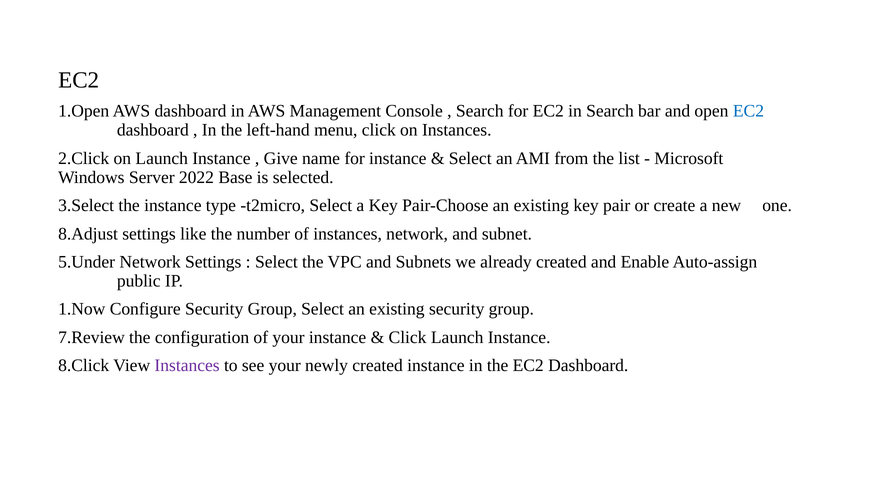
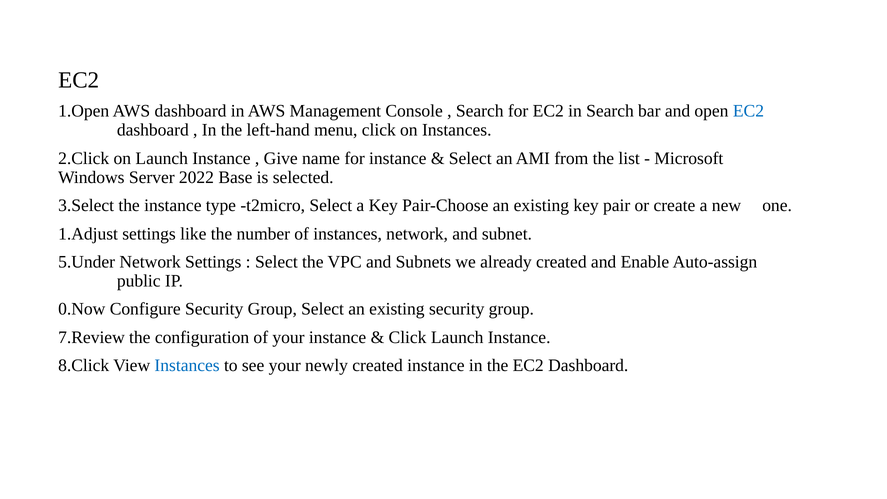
8.Adjust: 8.Adjust -> 1.Adjust (88, 234)
1.Now: 1.Now -> 0.Now (82, 309)
Instances colour: purple -> blue (187, 365)
